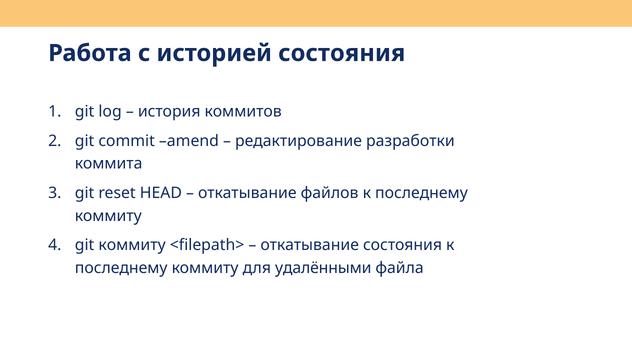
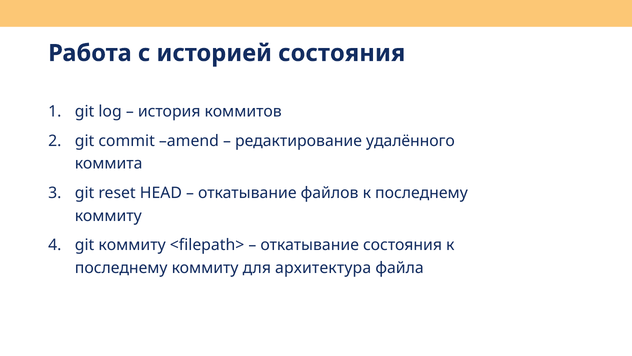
разработки: разработки -> удалённого (410, 141)
удалёнными: удалёнными -> архитектура (323, 268)
